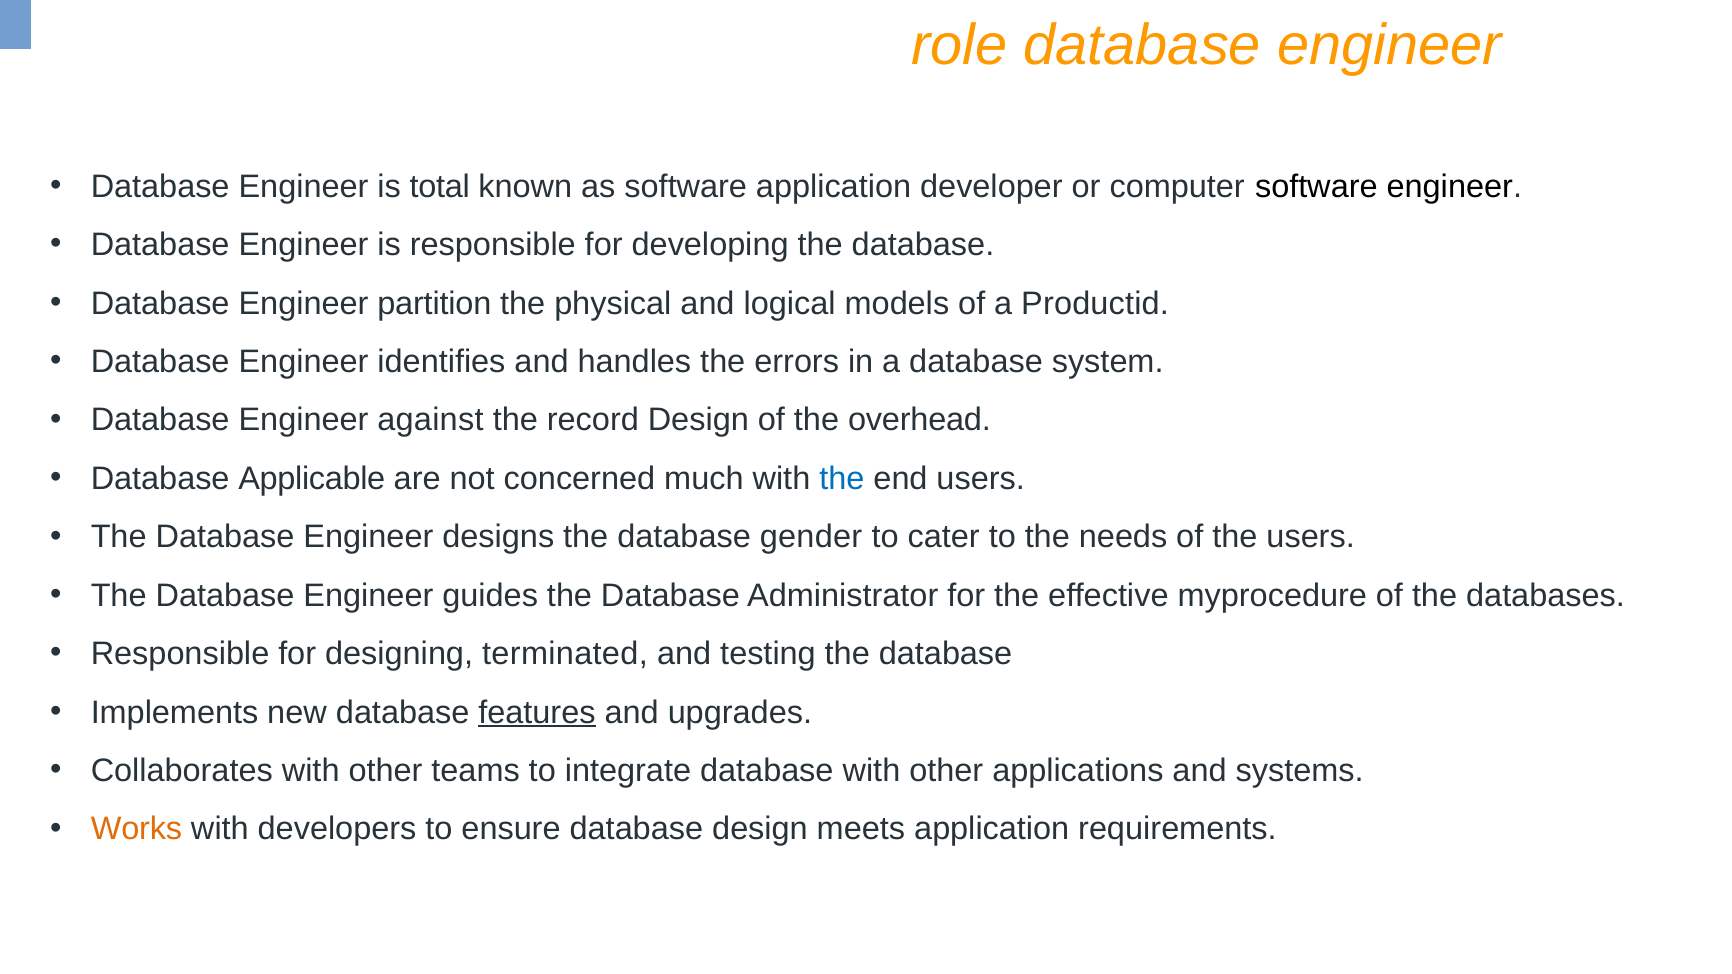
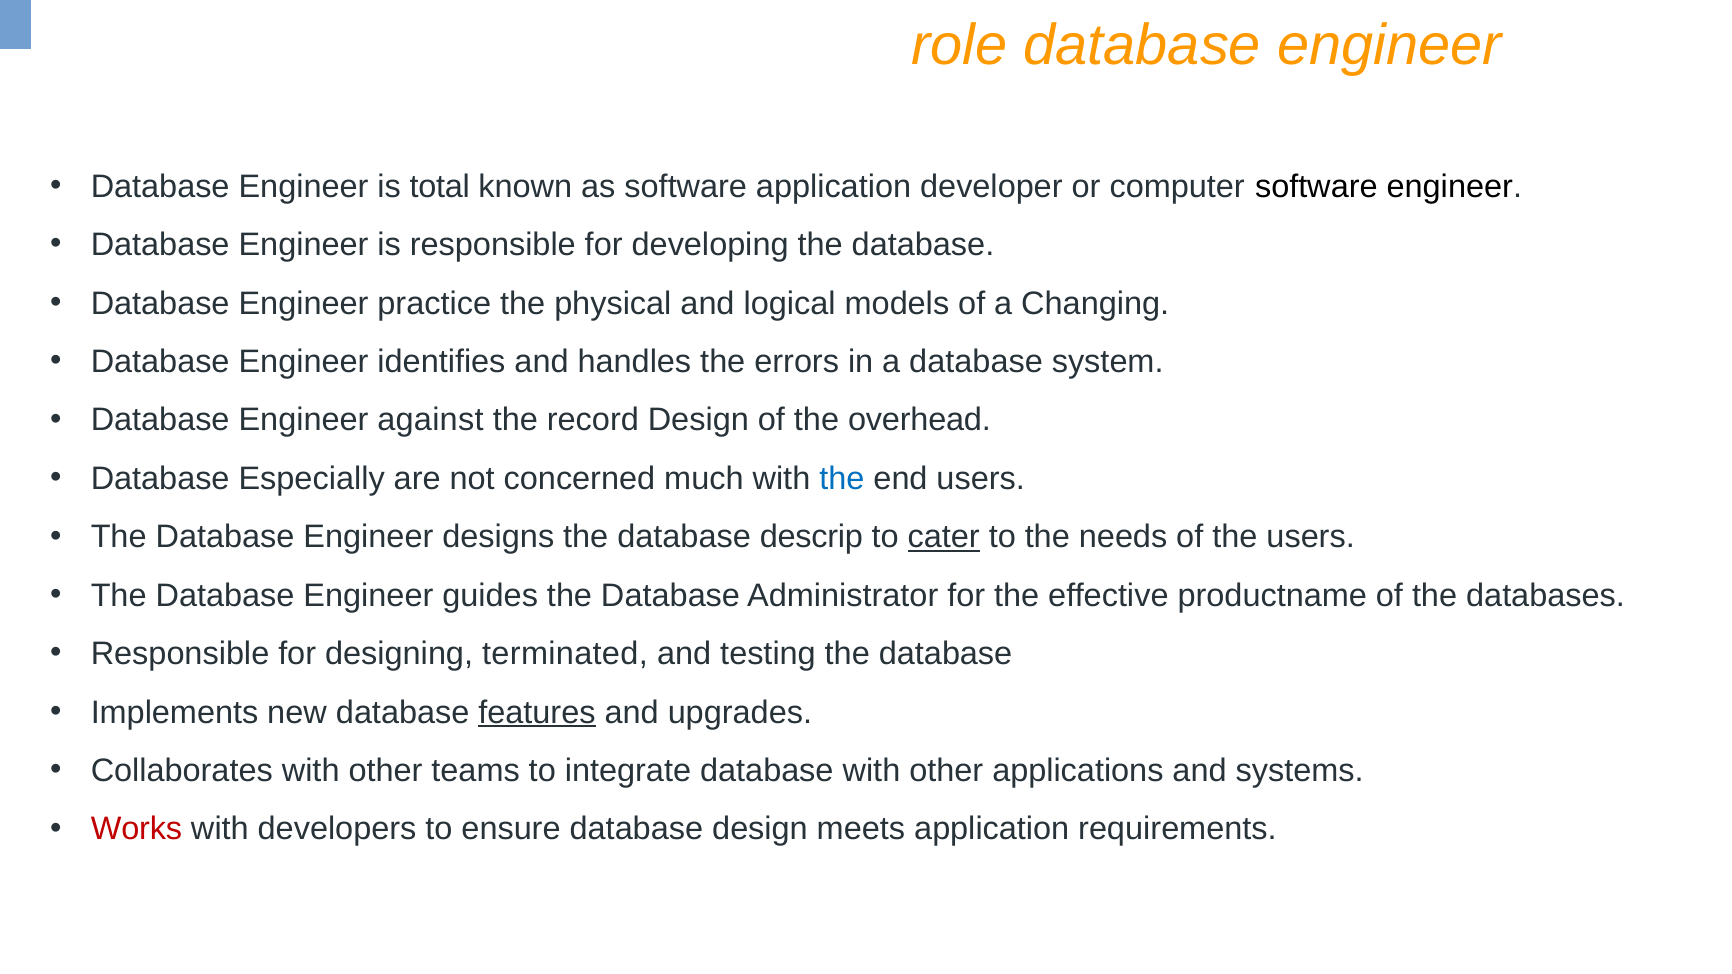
partition: partition -> practice (434, 303)
Productid: Productid -> Changing (1095, 303)
Applicable: Applicable -> Especially (312, 479)
gender: gender -> descrip (811, 537)
cater underline: none -> present (944, 537)
myprocedure: myprocedure -> productname (1272, 596)
Works colour: orange -> red (137, 829)
